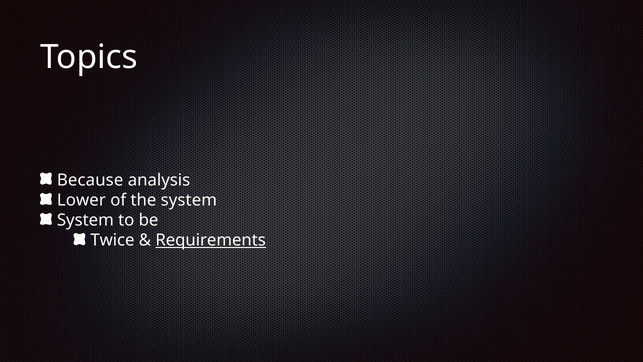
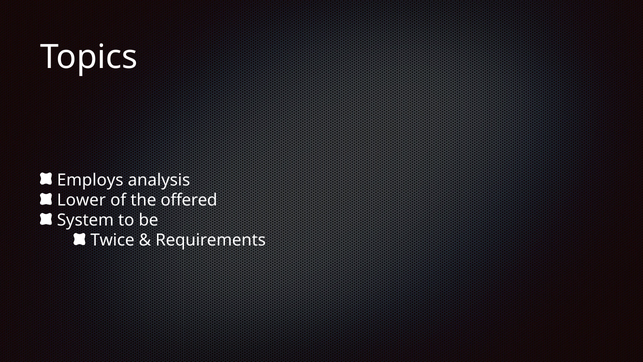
Because: Because -> Employs (90, 180)
the system: system -> offered (189, 200)
Requirements underline: present -> none (211, 240)
